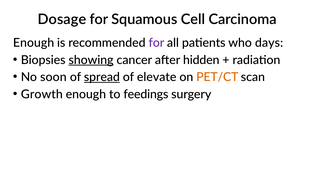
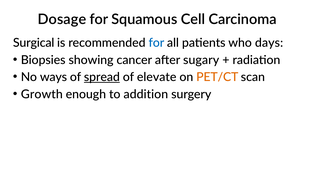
Enough: Enough -> Surgical (34, 43)
for colour: purple -> blue (156, 43)
showing underline: present -> none (91, 60)
hidden: hidden -> sugary (201, 60)
soon: soon -> ways (53, 77)
feedings: feedings -> addition (146, 94)
